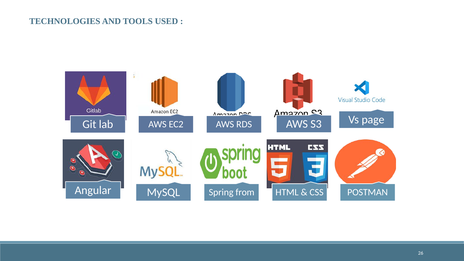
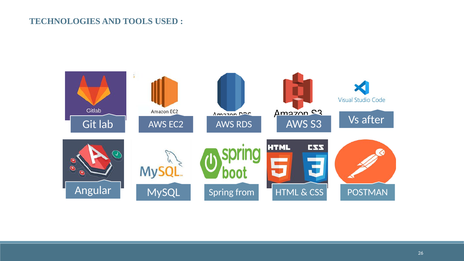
page: page -> after (373, 120)
